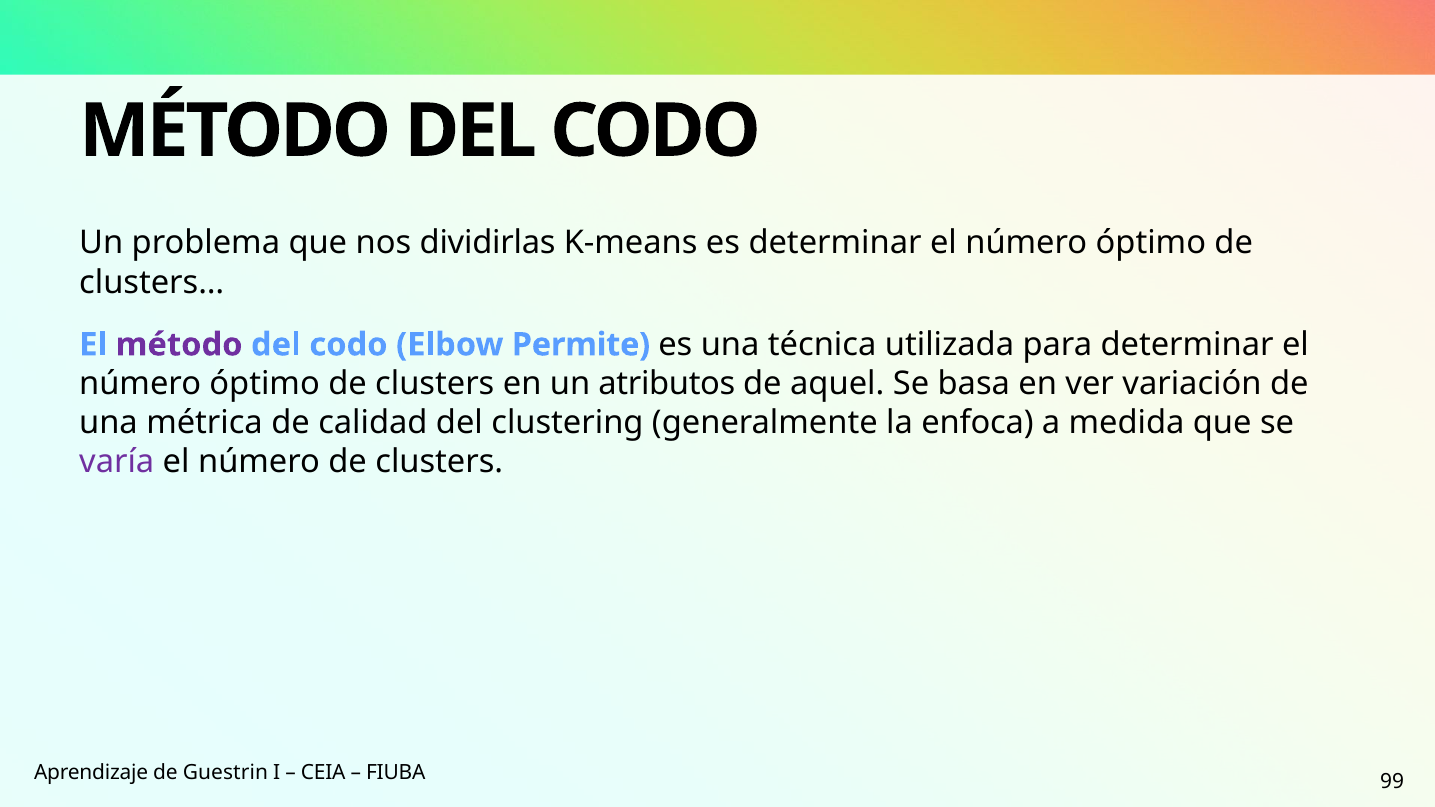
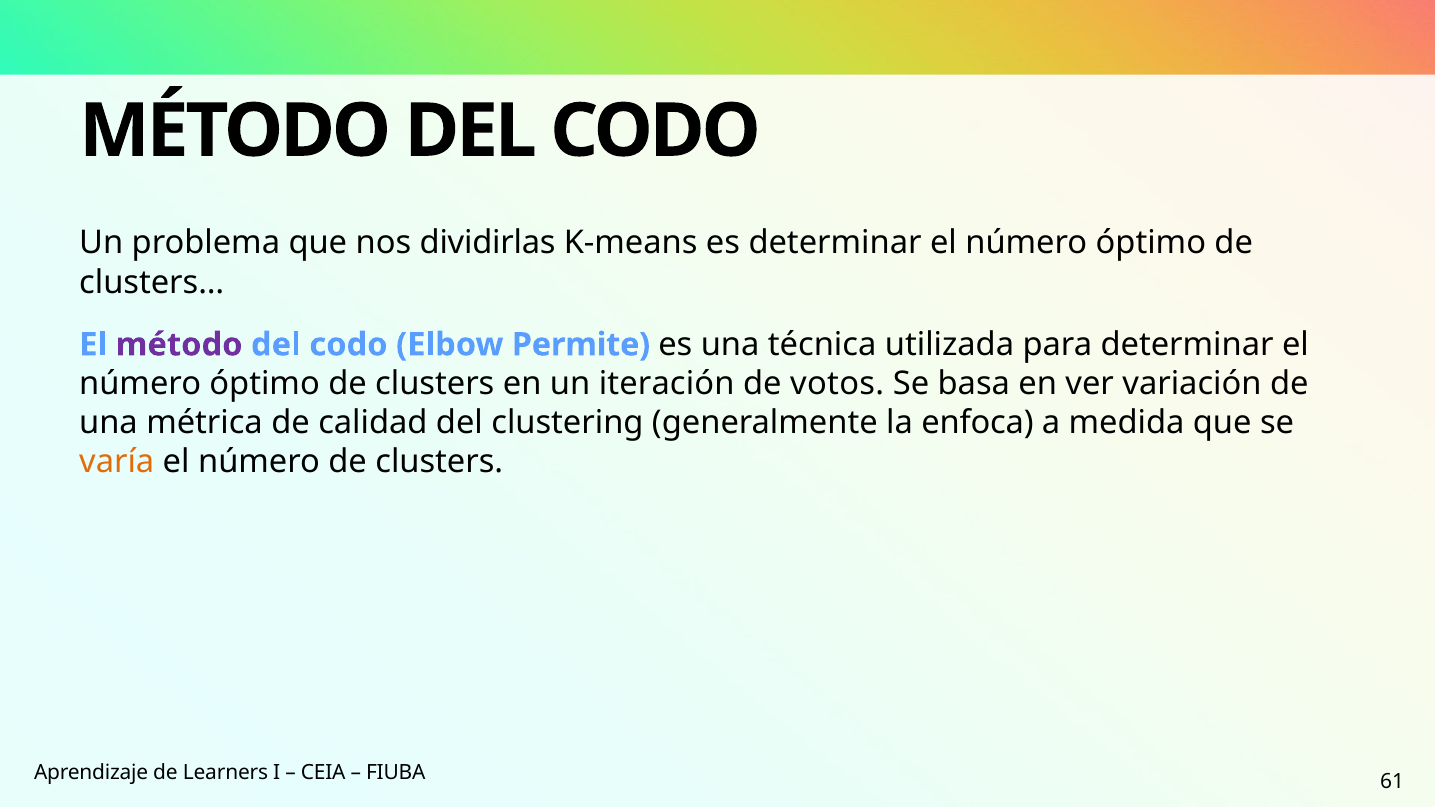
atributos: atributos -> iteración (667, 384)
aquel: aquel -> votos (837, 384)
varía colour: purple -> orange (117, 462)
Guestrin: Guestrin -> Learners (226, 773)
99: 99 -> 61 (1392, 782)
